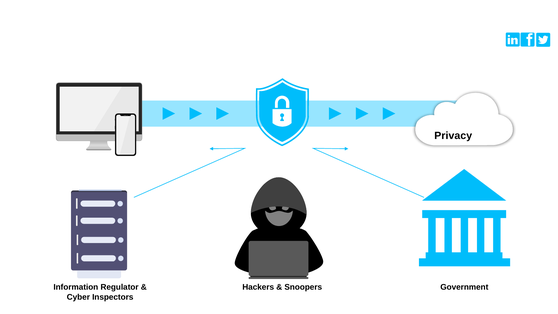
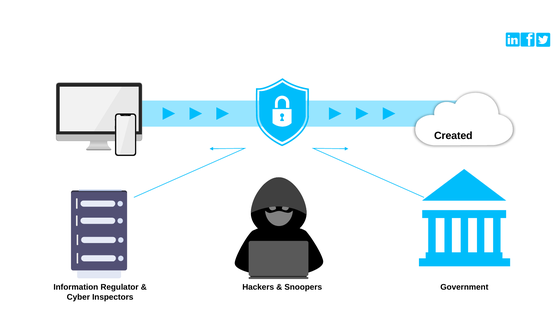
Privacy: Privacy -> Created (453, 136)
